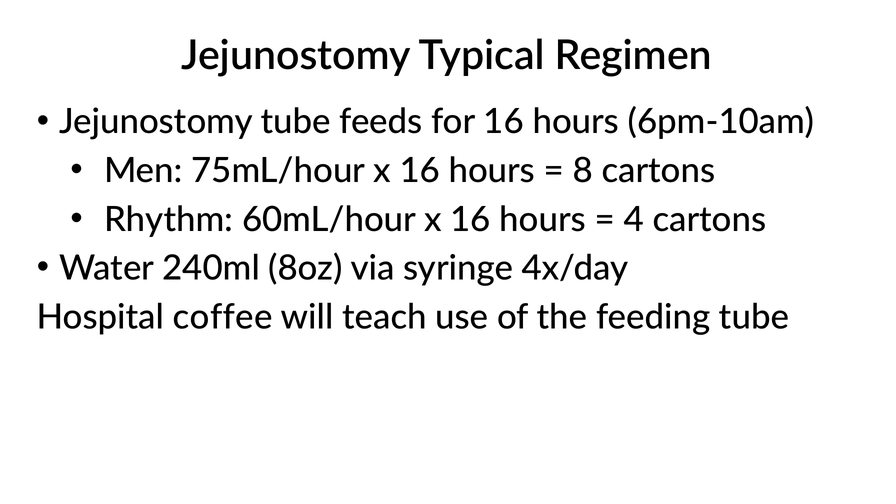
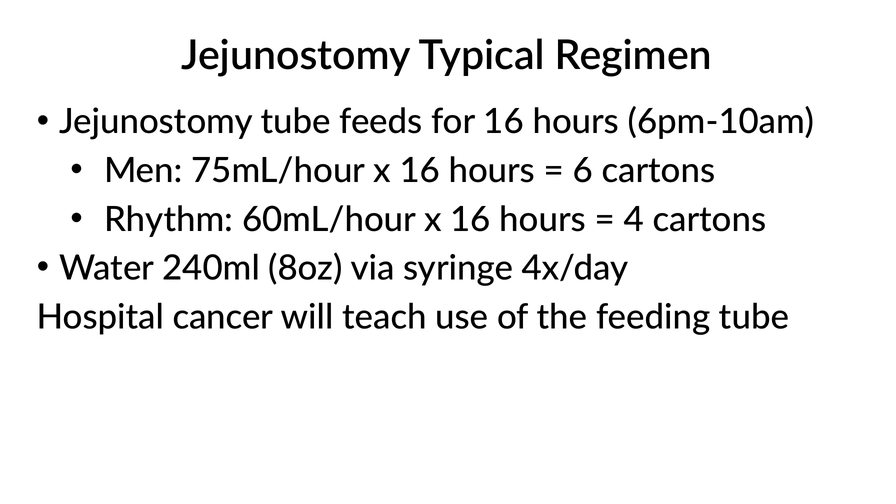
8: 8 -> 6 (583, 171)
coffee: coffee -> cancer (223, 317)
